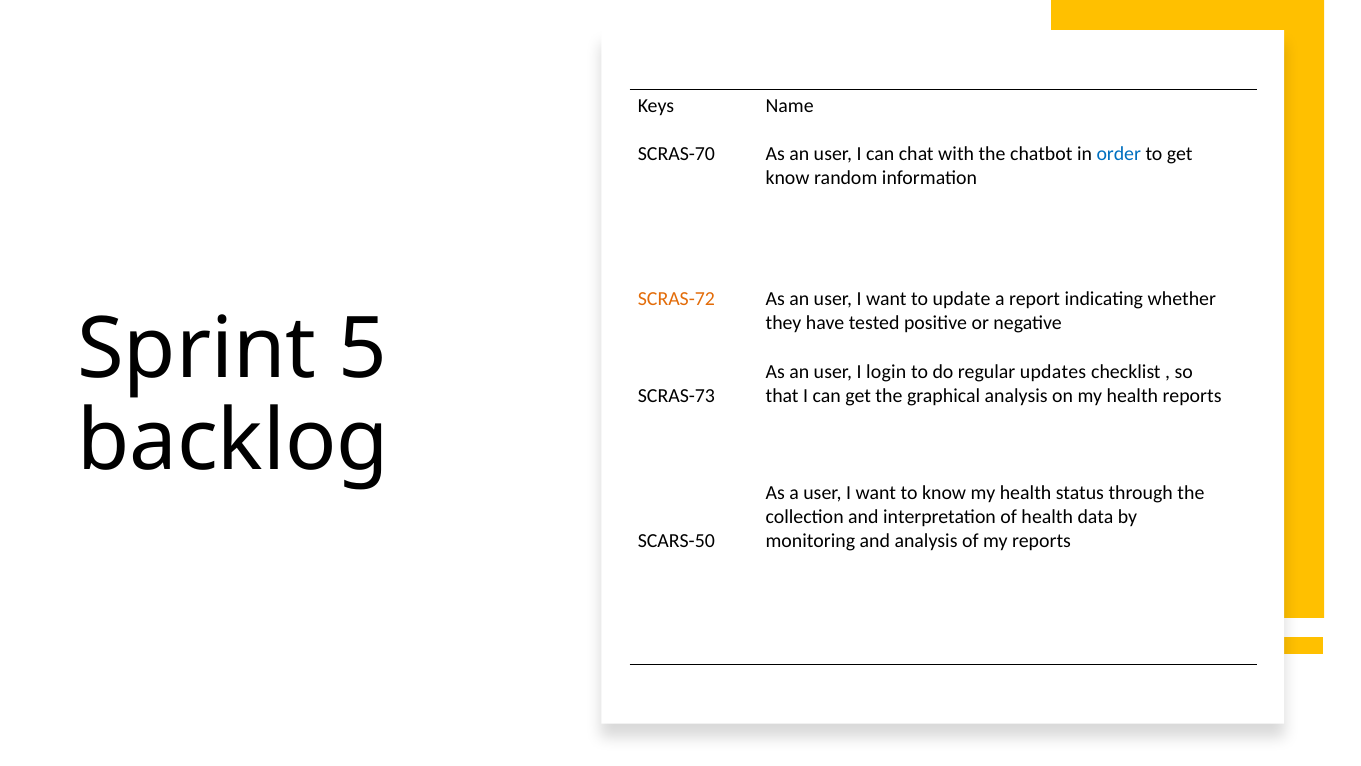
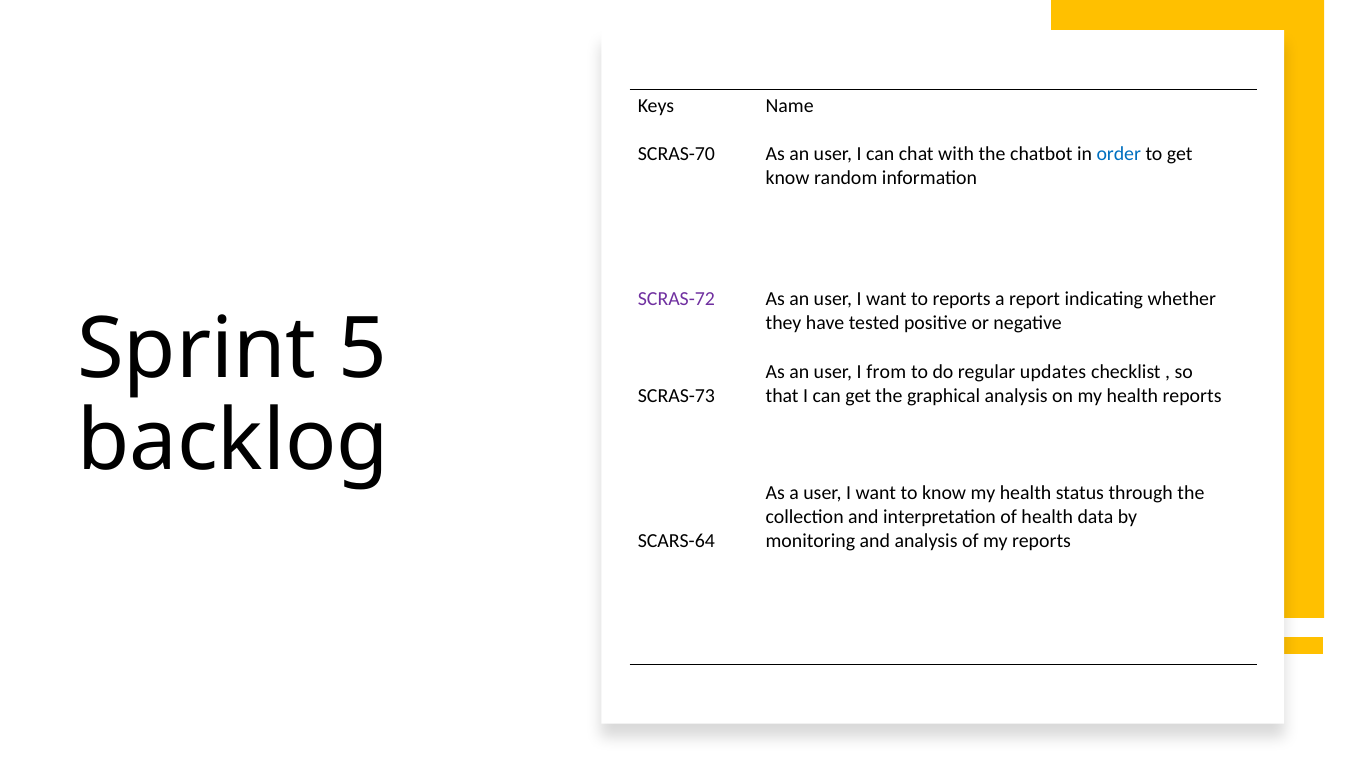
SCRAS-72 colour: orange -> purple (676, 299)
to update: update -> reports (962, 299)
login: login -> from (886, 371)
SCARS-50: SCARS-50 -> SCARS-64 (676, 540)
